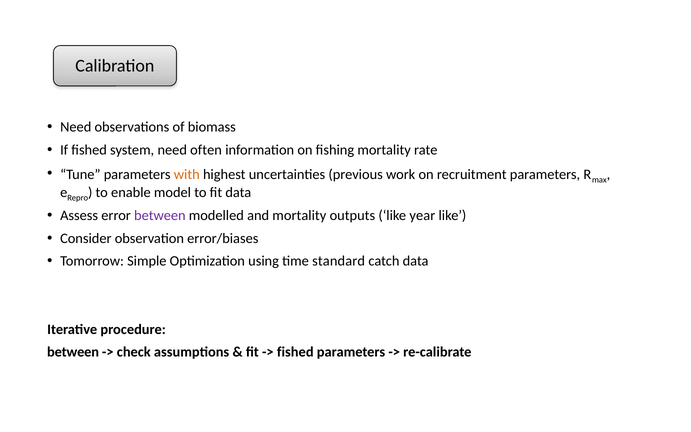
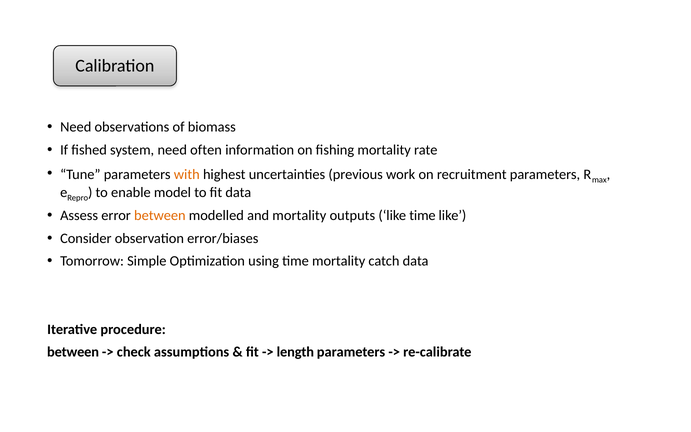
between colour: purple -> orange (160, 216)
like year: year -> time (422, 216)
time standard: standard -> mortality (339, 261)
fished: fished -> length (295, 352)
